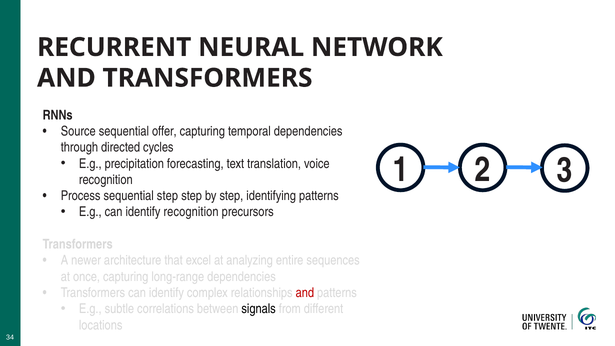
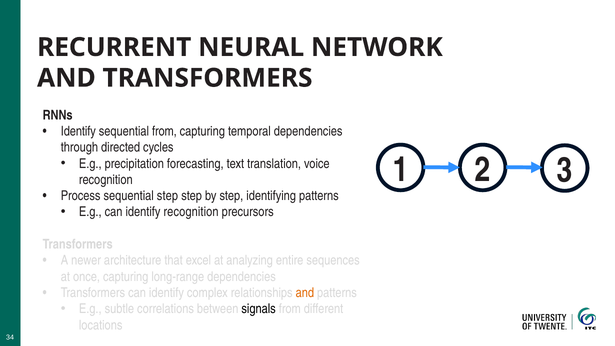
Source: Source -> Identify (78, 131)
sequential offer: offer -> from (164, 131)
and colour: red -> orange (305, 293)
